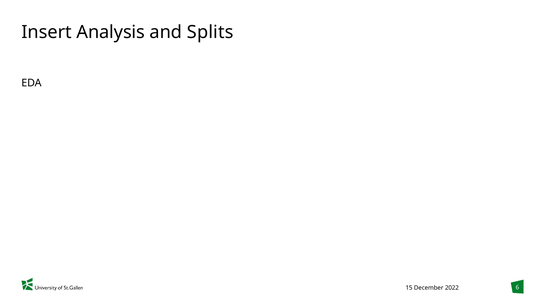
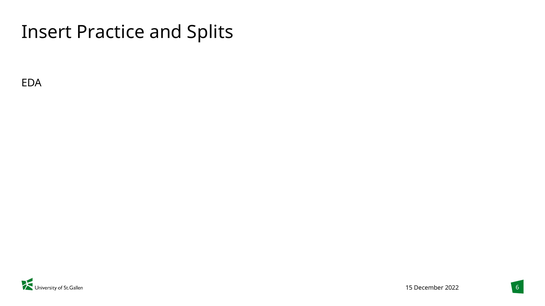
Analysis: Analysis -> Practice (111, 32)
